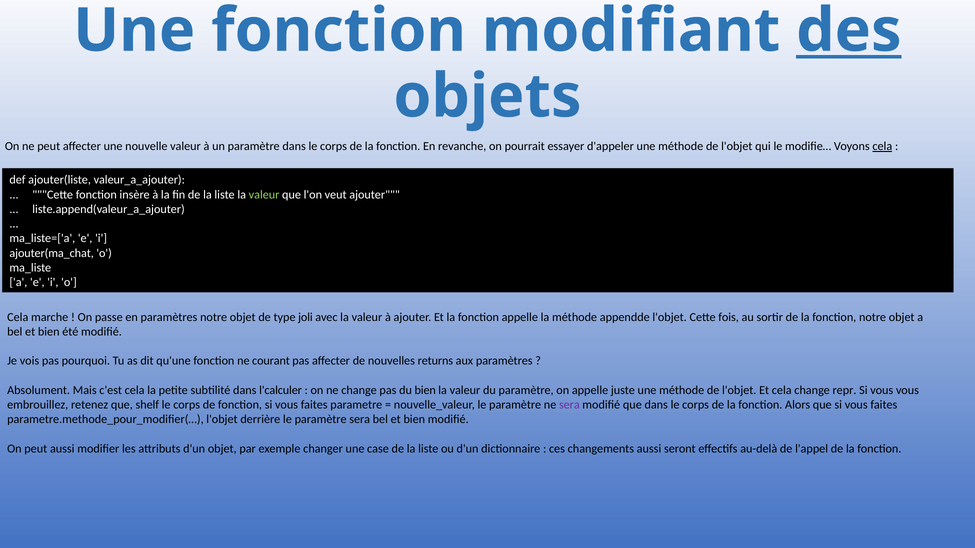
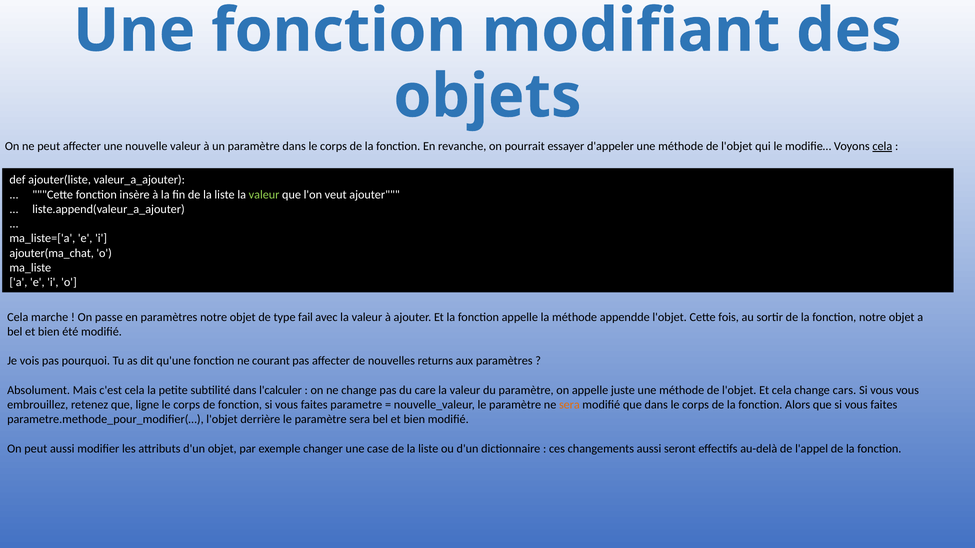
des underline: present -> none (849, 31)
joli: joli -> fail (305, 317)
du bien: bien -> care (425, 390)
repr: repr -> cars (844, 390)
shelf: shelf -> ligne (147, 405)
sera colour: purple -> orange (569, 405)
